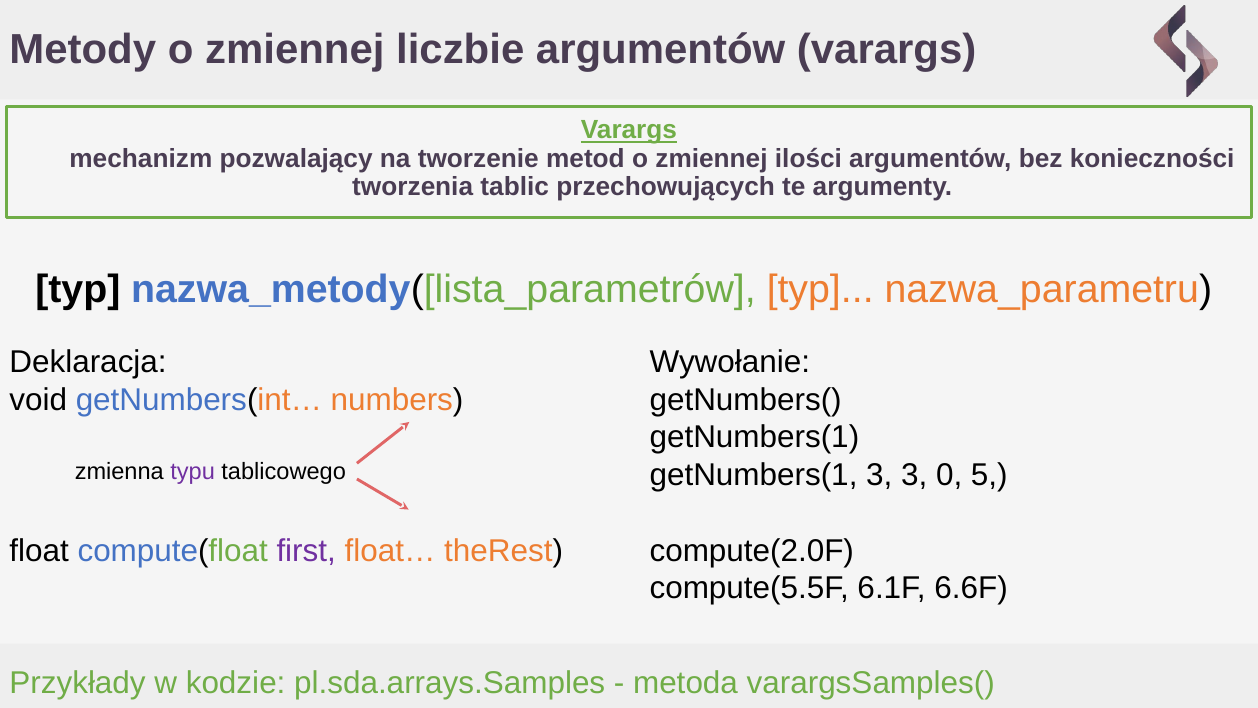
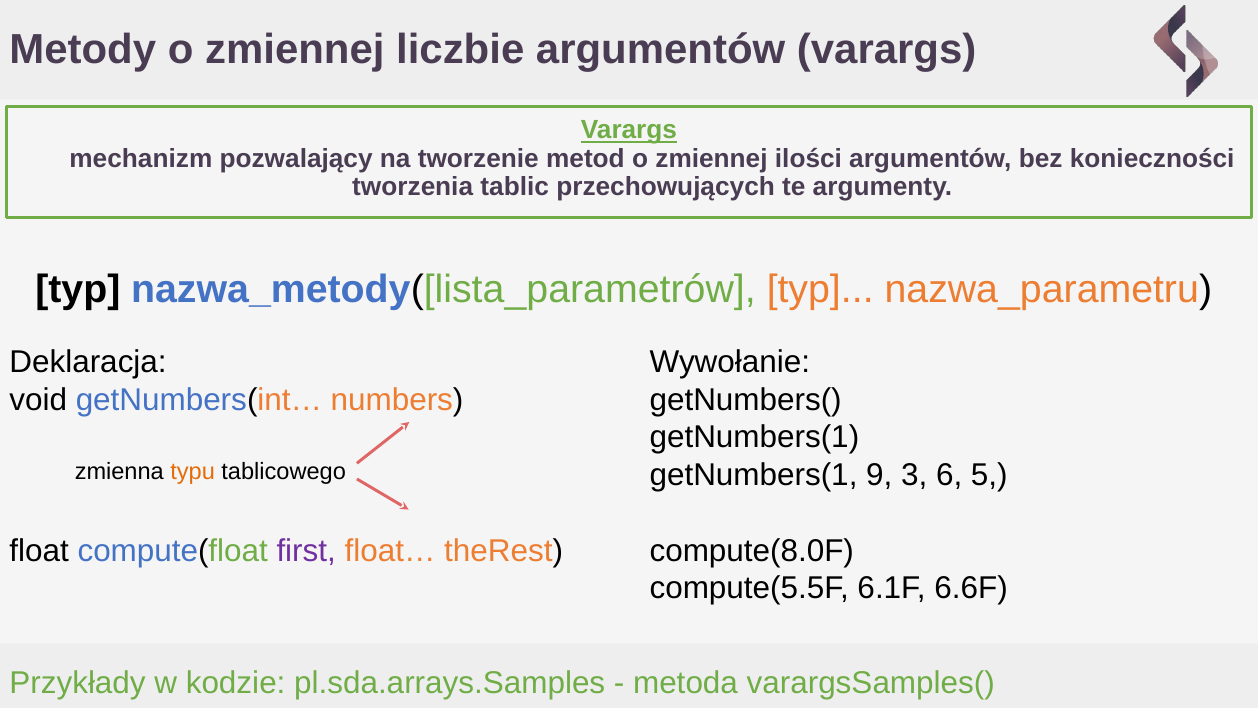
typu colour: purple -> orange (193, 471)
getNumbers(1 3: 3 -> 9 (879, 475)
0: 0 -> 6 (949, 475)
compute(2.0F: compute(2.0F -> compute(8.0F (752, 550)
